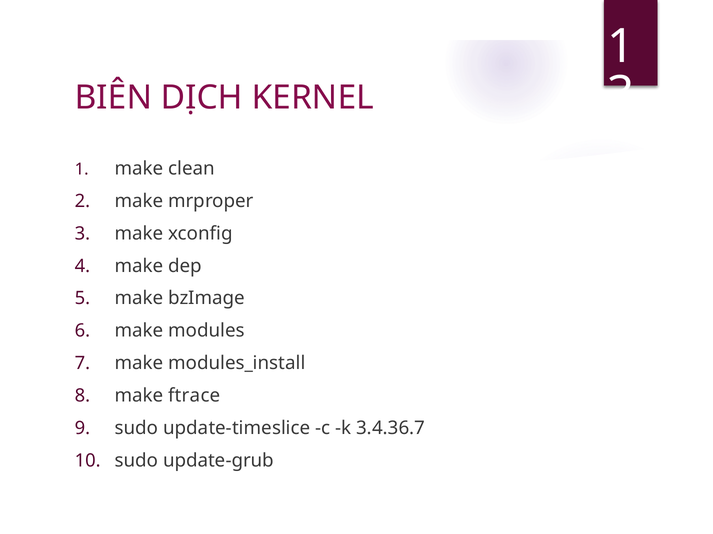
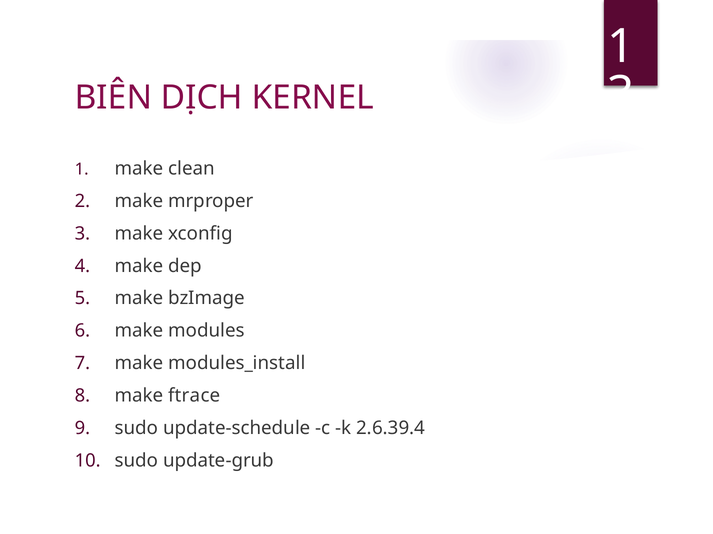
update-timeslice: update-timeslice -> update-schedule (237, 429)
3.4.36.7: 3.4.36.7 -> 2.6.39.4 (391, 429)
